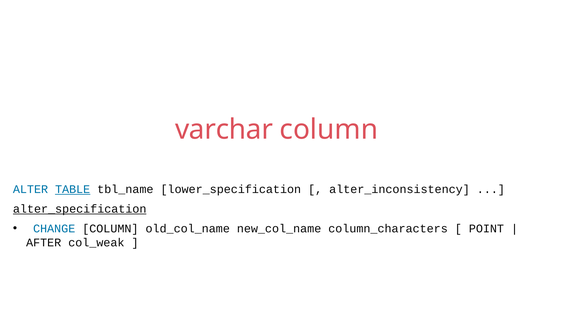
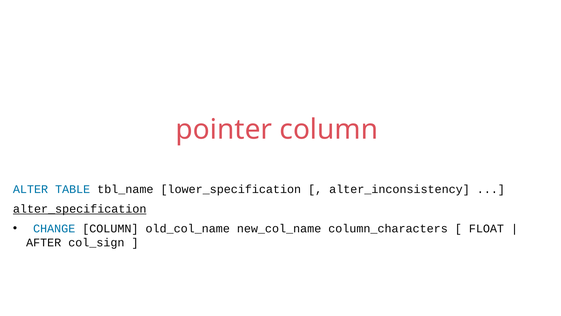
varchar: varchar -> pointer (224, 130)
TABLE underline: present -> none (73, 189)
POINT: POINT -> FLOAT (486, 228)
col_weak: col_weak -> col_sign (96, 242)
